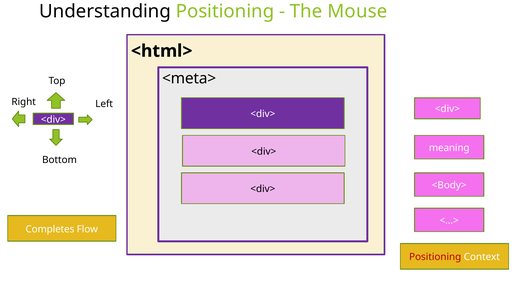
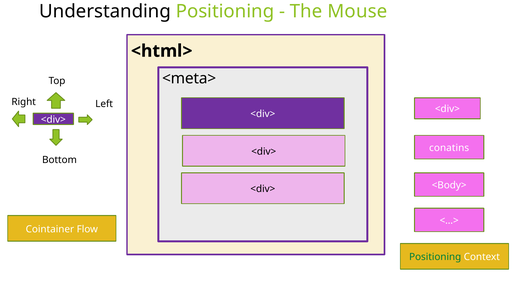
meaning: meaning -> conatins (449, 148)
Completes: Completes -> Cointainer (50, 229)
Positioning colour: red -> green (435, 257)
